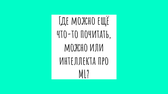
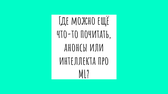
можно: можно -> анонсы (76, 48)
